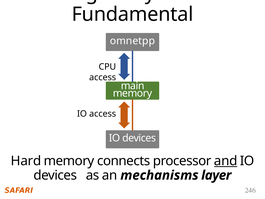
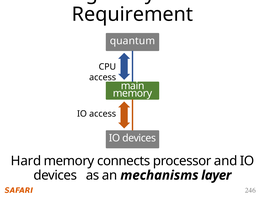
Fundamental: Fundamental -> Requirement (132, 14)
omnetpp: omnetpp -> quantum (132, 41)
and underline: present -> none (226, 161)
